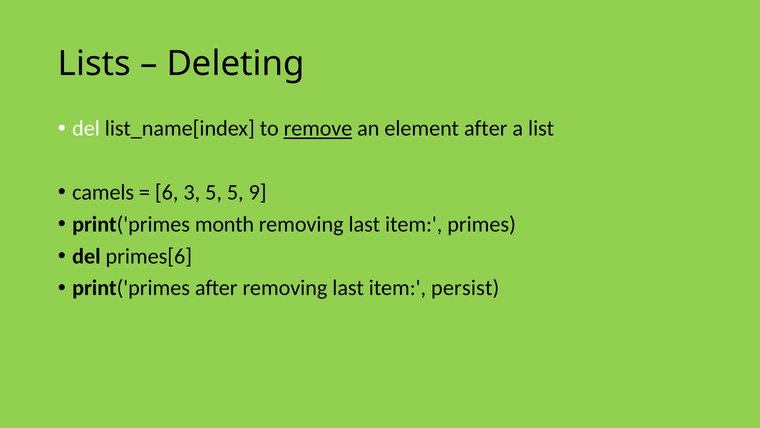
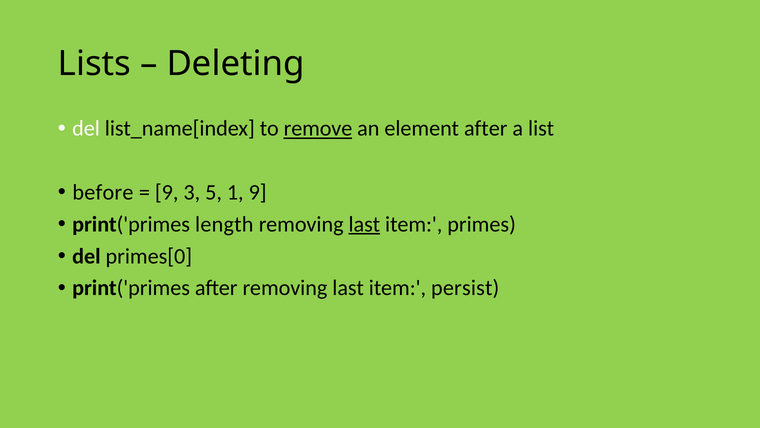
camels: camels -> before (103, 192)
6: 6 -> 9 (167, 192)
5 5: 5 -> 1 (235, 192)
month: month -> length (224, 224)
last underline: none -> present (364, 224)
primes[6: primes[6 -> primes[0 (149, 256)
